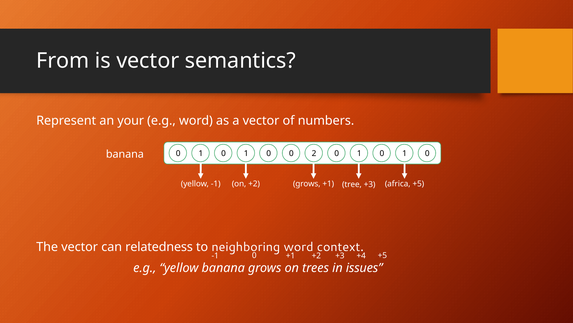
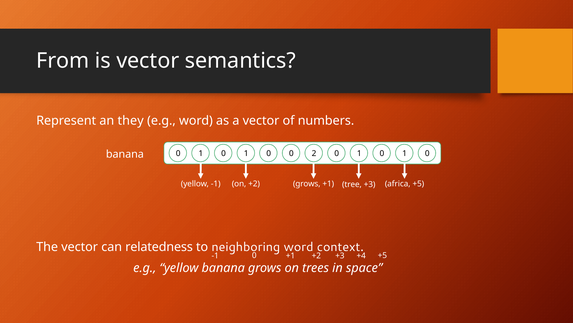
your: your -> they (131, 120)
issues: issues -> space (364, 267)
